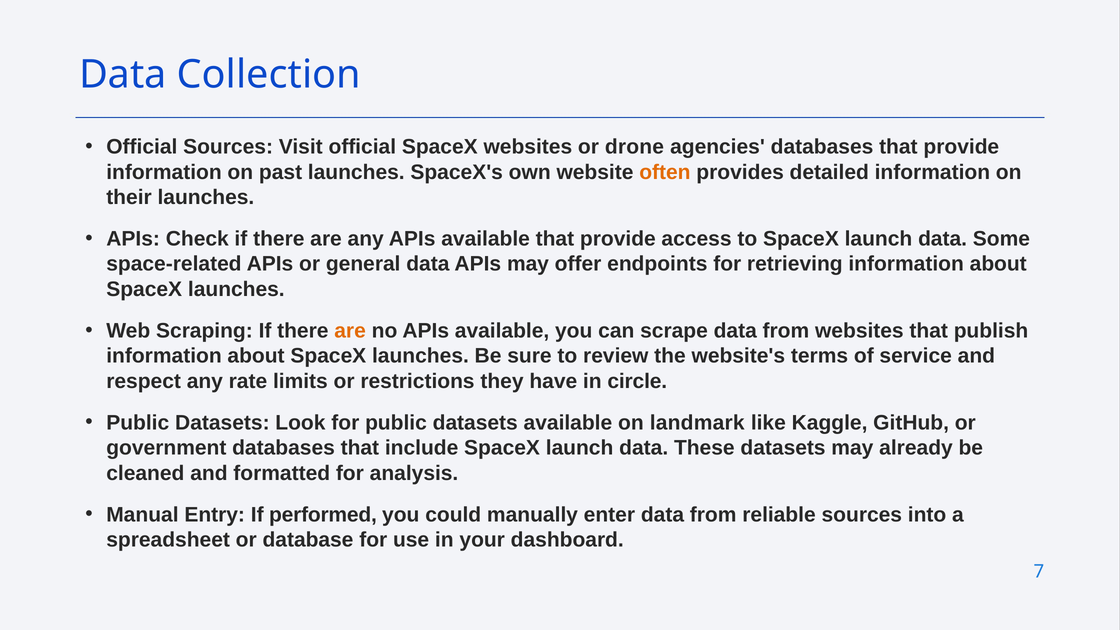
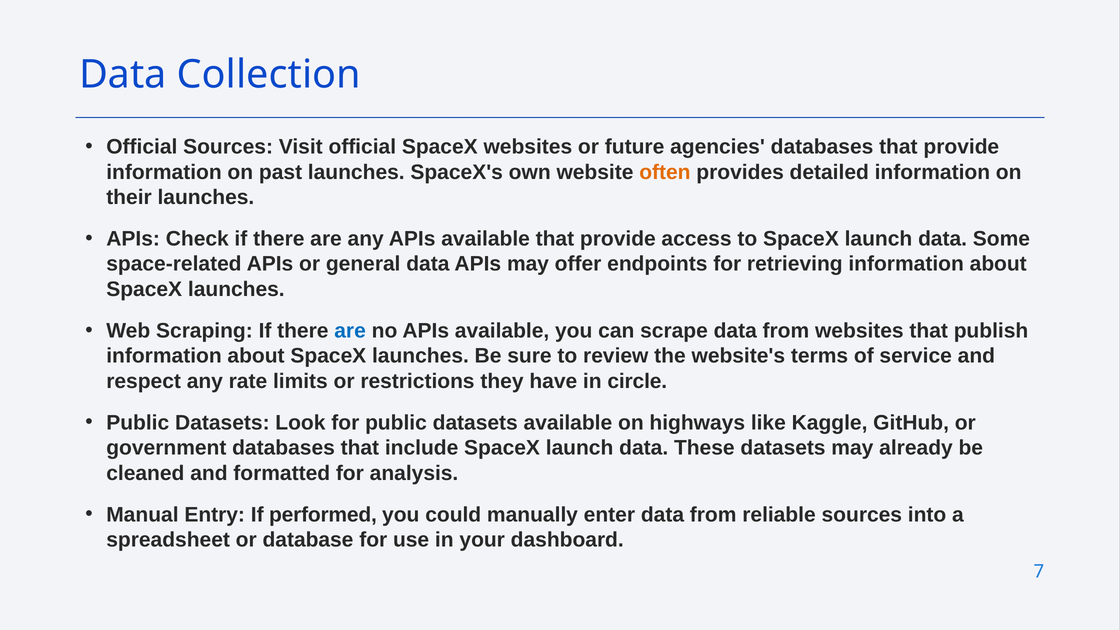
drone: drone -> future (635, 147)
are colour: orange -> blue (350, 331)
landmark: landmark -> highways (697, 423)
